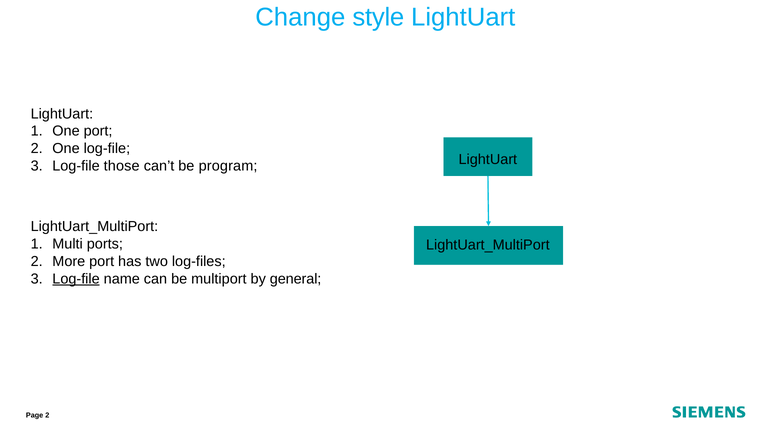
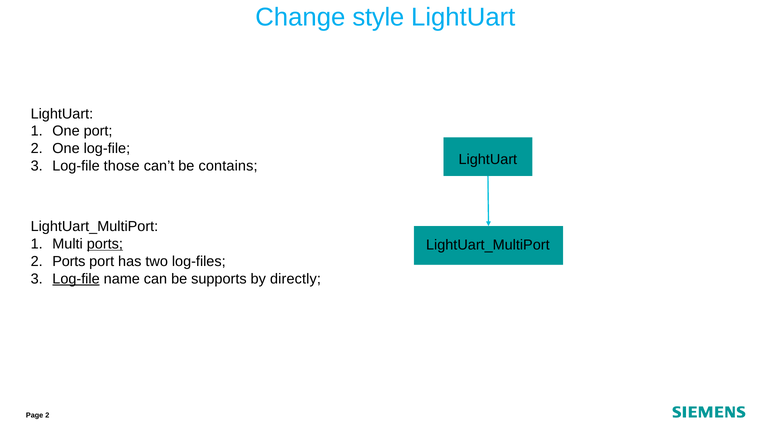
program: program -> contains (228, 166)
ports underline: none -> present (105, 244)
2 More: More -> Ports (69, 261)
multiport: multiport -> supports (219, 279)
general: general -> directly (295, 279)
